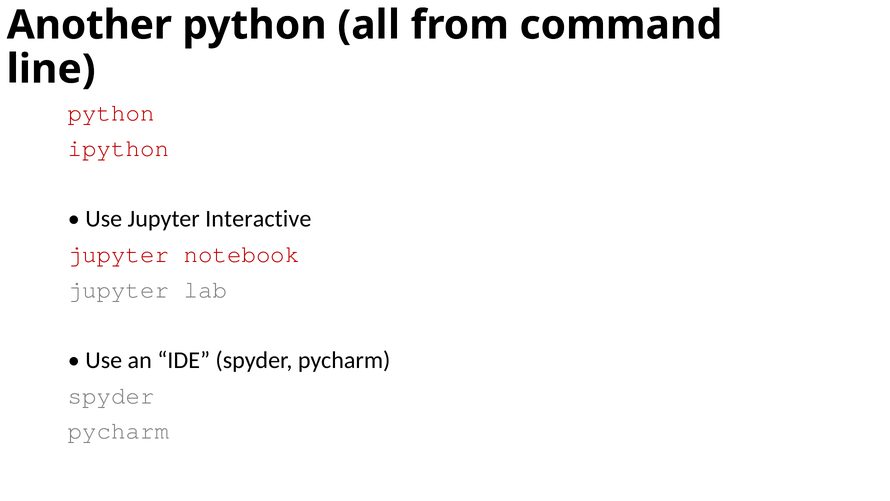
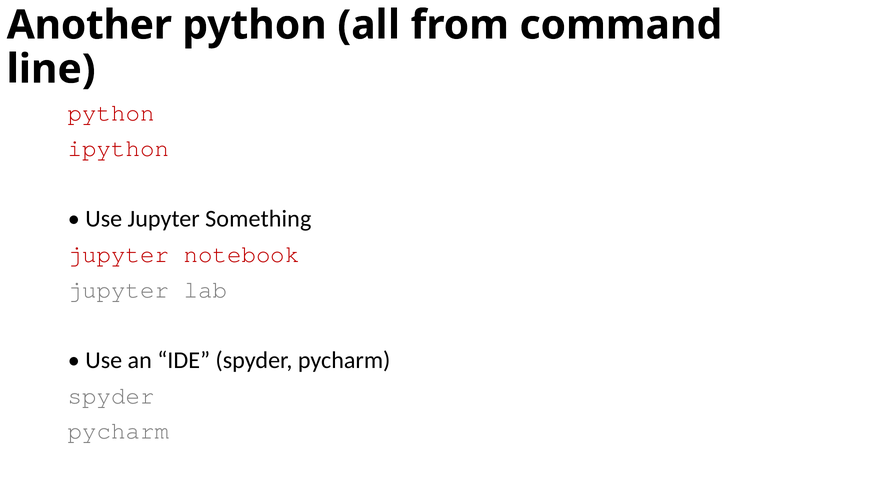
Interactive: Interactive -> Something (258, 219)
